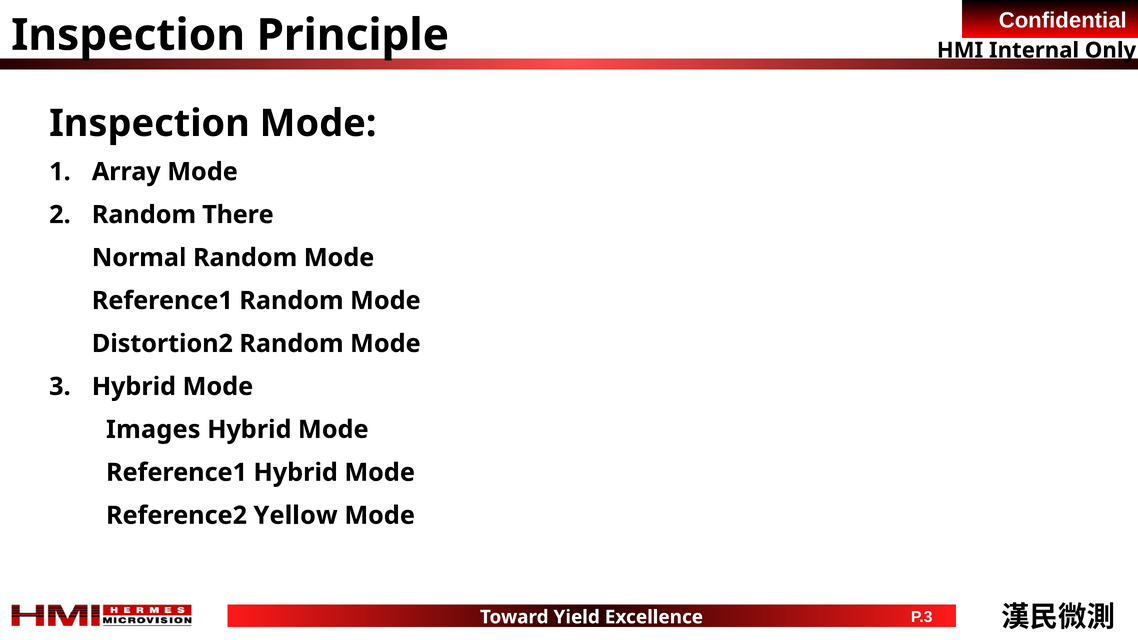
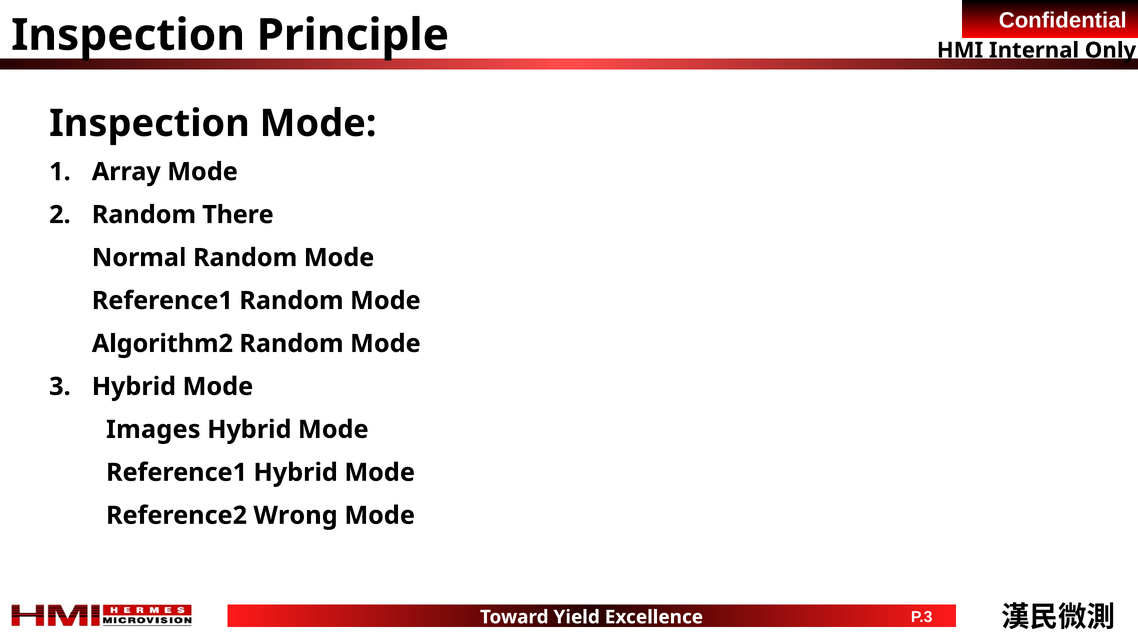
Distortion2: Distortion2 -> Algorithm2 (162, 344)
Yellow: Yellow -> Wrong (296, 516)
